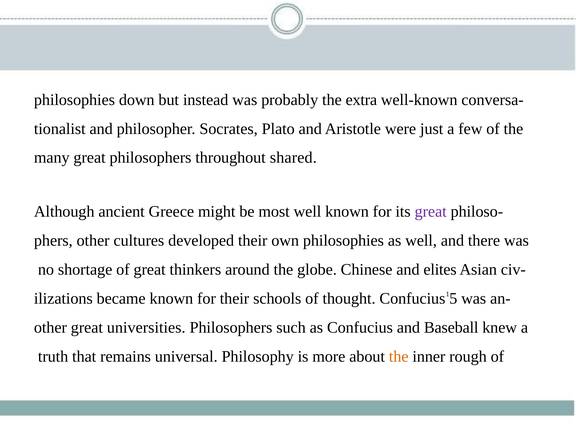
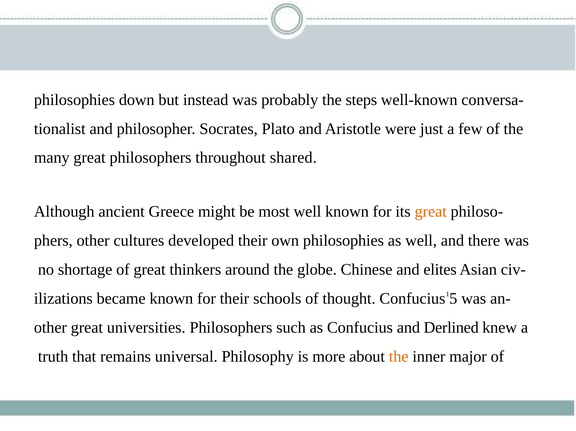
extra: extra -> steps (361, 100)
great colour: purple -> orange (431, 212)
Baseball: Baseball -> Derlined (451, 327)
rough: rough -> major (468, 356)
